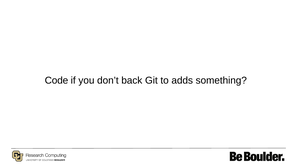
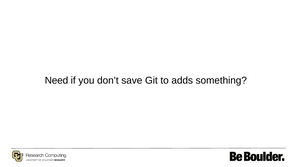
Code: Code -> Need (56, 80)
back: back -> save (132, 80)
